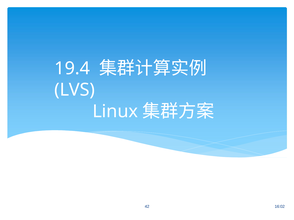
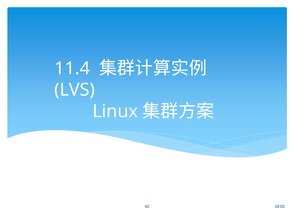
19.4: 19.4 -> 11.4 (72, 69)
